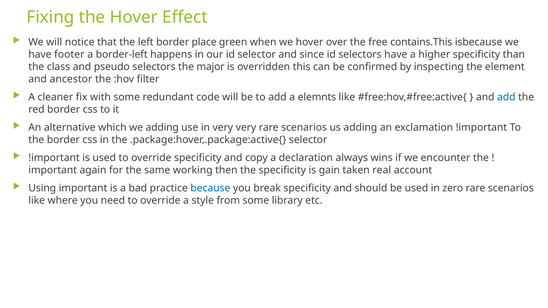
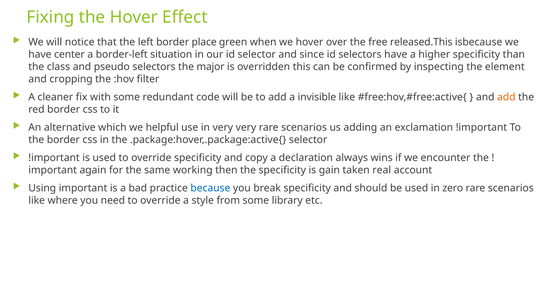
contains.This: contains.This -> released.This (421, 42)
footer: footer -> center (69, 54)
happens: happens -> situation (171, 54)
ancestor: ancestor -> cropping (71, 79)
elemnts: elemnts -> invisible (317, 97)
add colour: blue -> orange (506, 97)
we adding: adding -> helpful (162, 127)
